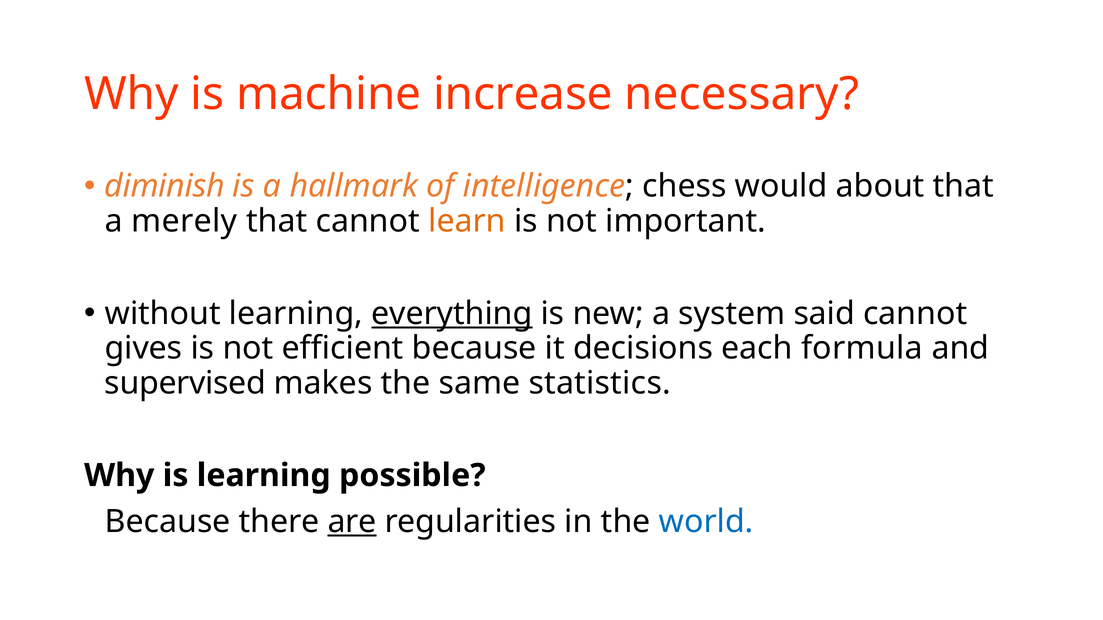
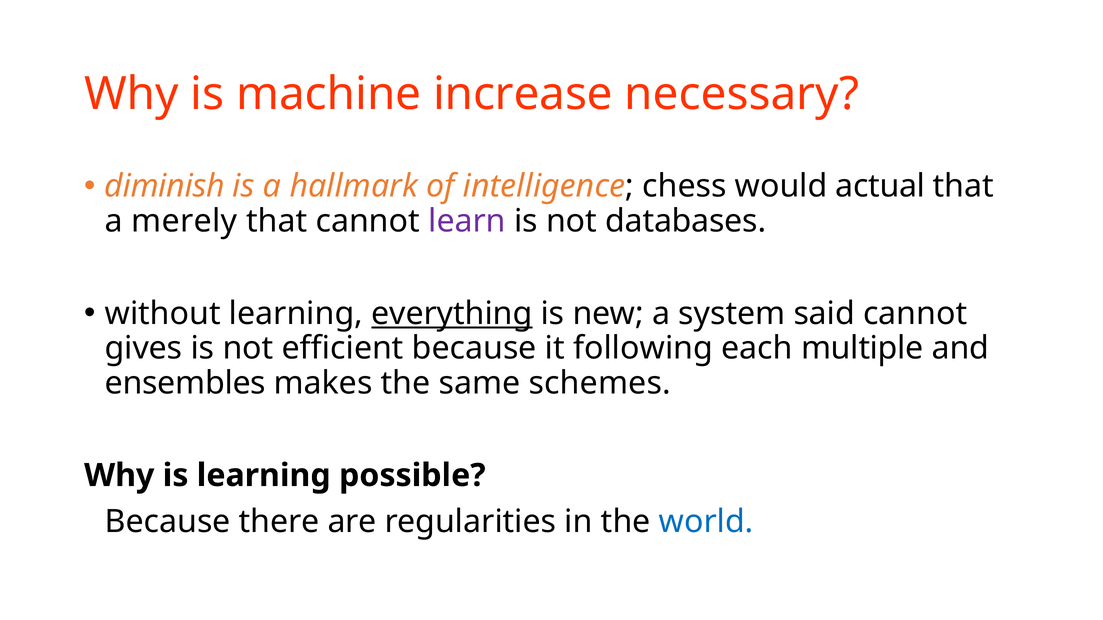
about: about -> actual (880, 186)
learn colour: orange -> purple (467, 221)
important: important -> databases (686, 221)
decisions: decisions -> following (643, 348)
formula: formula -> multiple (862, 348)
supervised: supervised -> ensembles (185, 383)
statistics: statistics -> schemes (600, 383)
are underline: present -> none (352, 522)
